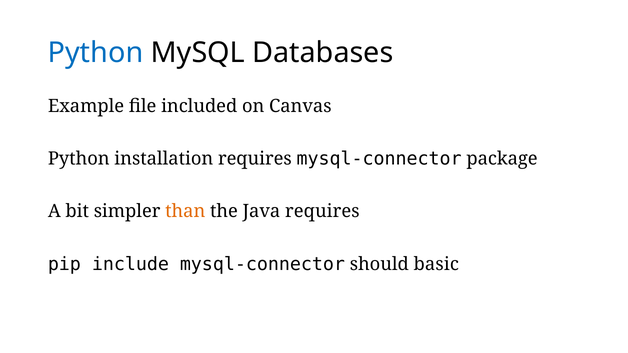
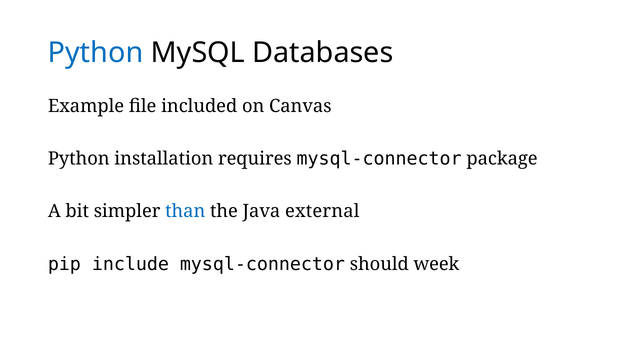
than colour: orange -> blue (185, 212)
Java requires: requires -> external (322, 212)
basic: basic -> week (436, 264)
